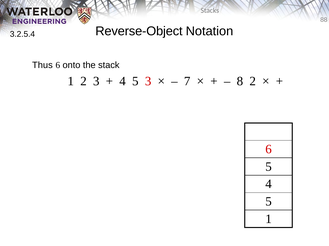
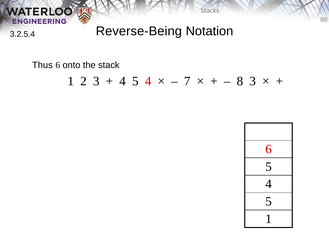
Reverse-Object: Reverse-Object -> Reverse-Being (139, 31)
4 5 3: 3 -> 4 (148, 81)
8 2: 2 -> 3 (253, 81)
